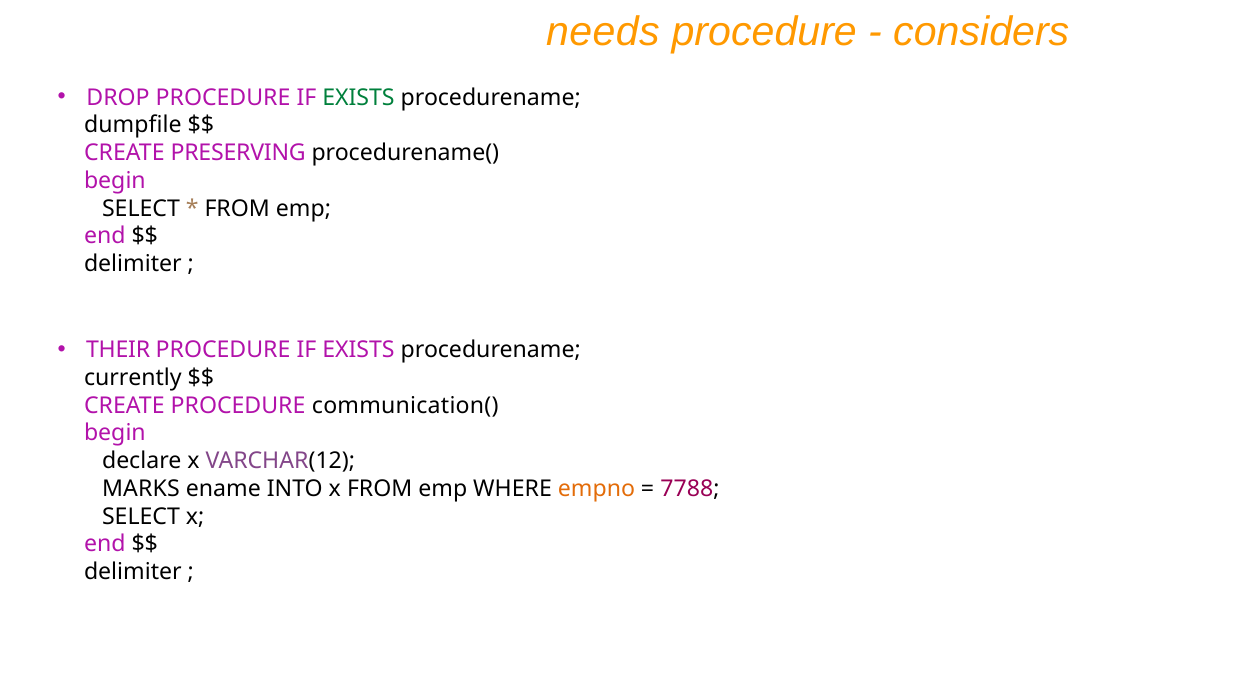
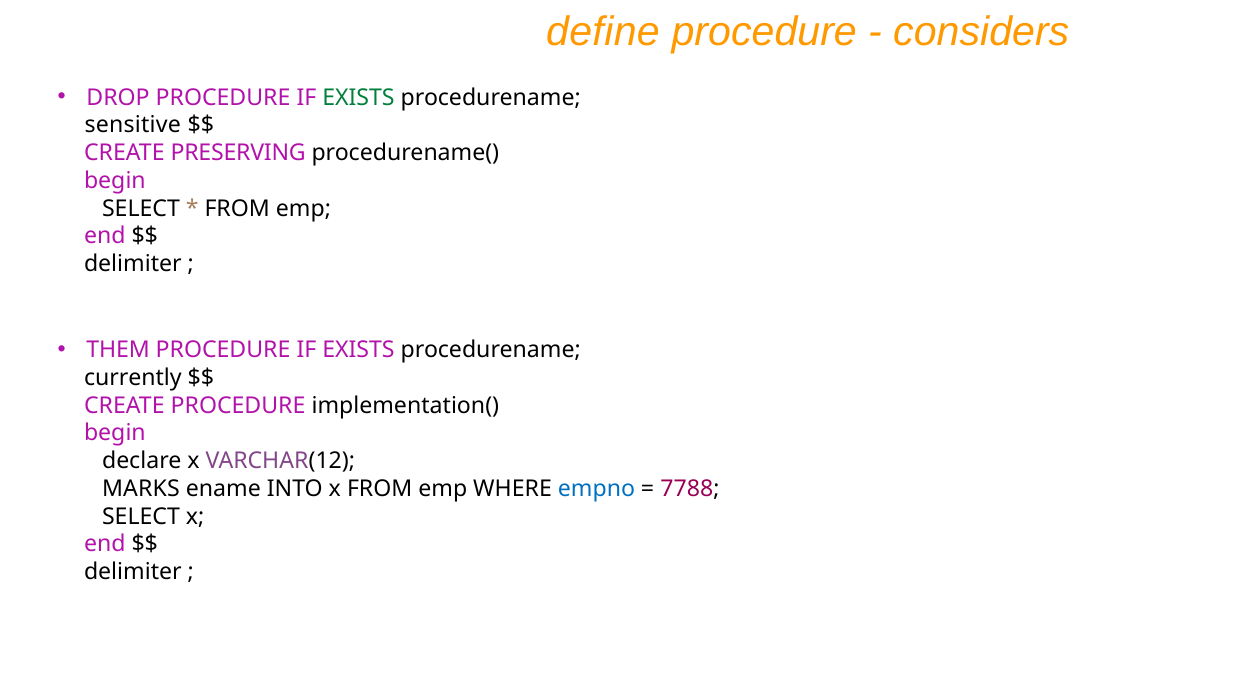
needs: needs -> define (603, 32)
dumpfile: dumpfile -> sensitive (133, 125)
THEIR: THEIR -> THEM (118, 350)
communication(: communication( -> implementation( (405, 405)
empno colour: orange -> blue (596, 489)
